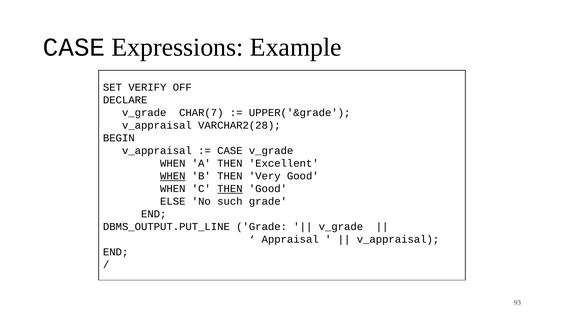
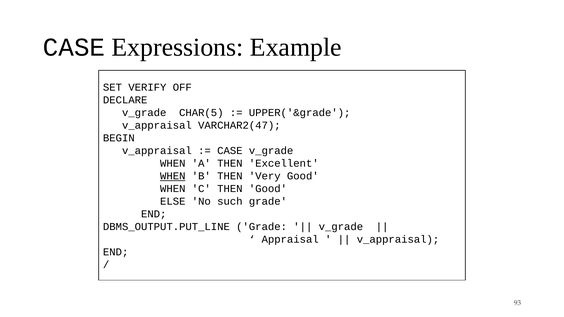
CHAR(7: CHAR(7 -> CHAR(5 (201, 113)
VARCHAR2(28: VARCHAR2(28 -> VARCHAR2(47 (239, 125)
THEN underline: present -> none (230, 189)
